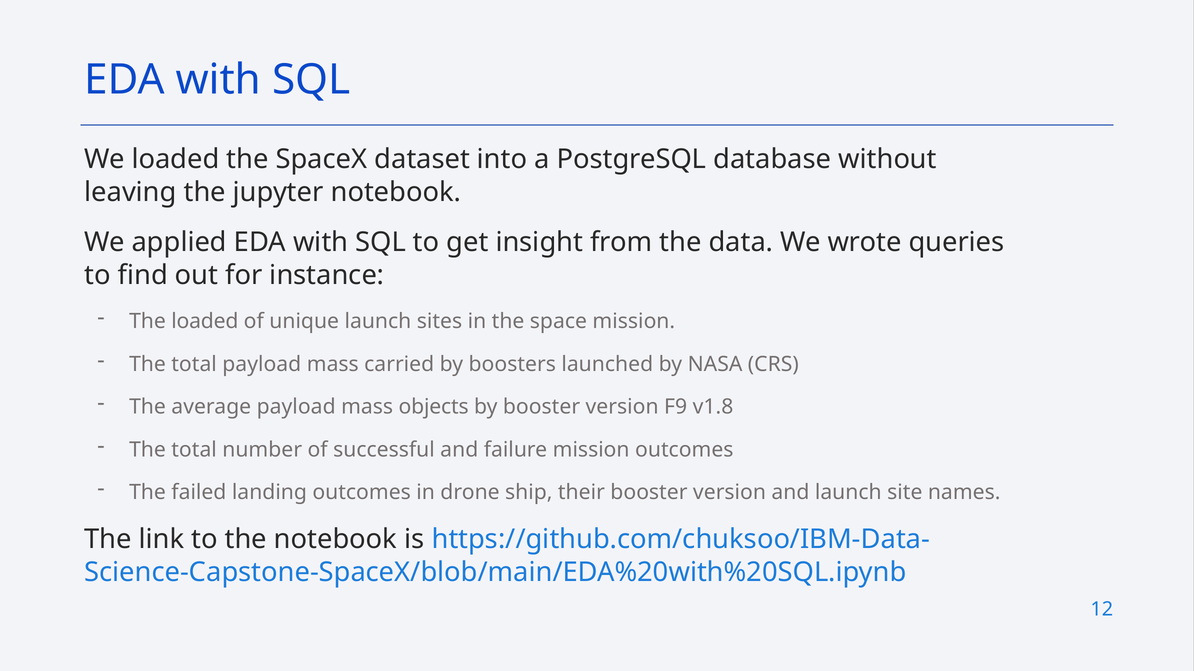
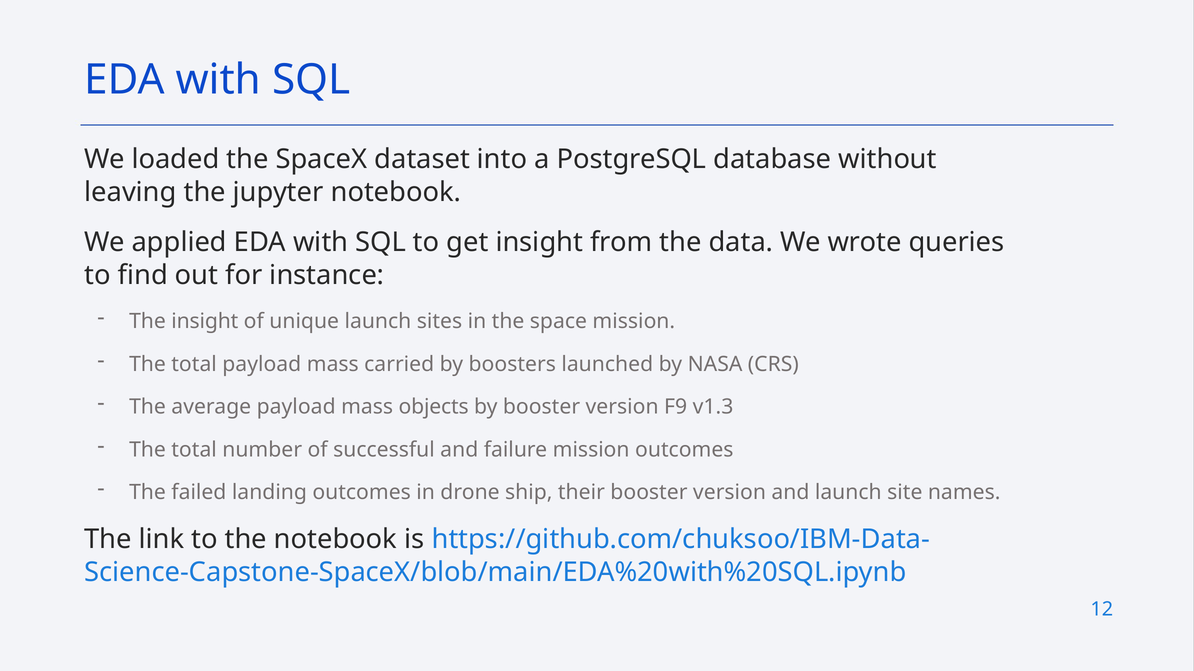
The loaded: loaded -> insight (205, 322)
v1.8: v1.8 -> v1.3 (713, 407)
